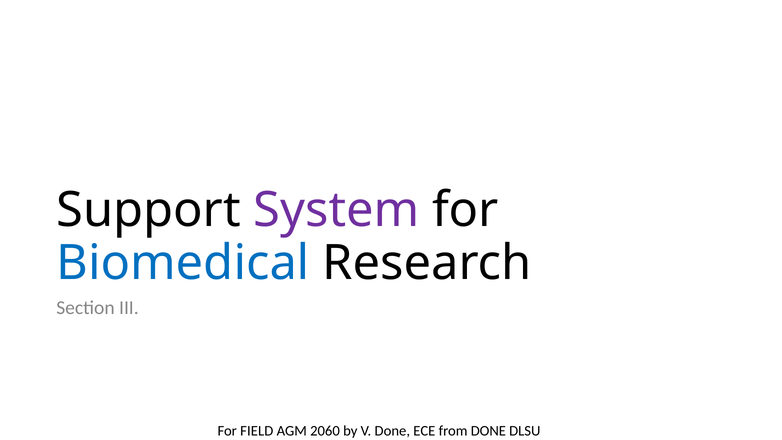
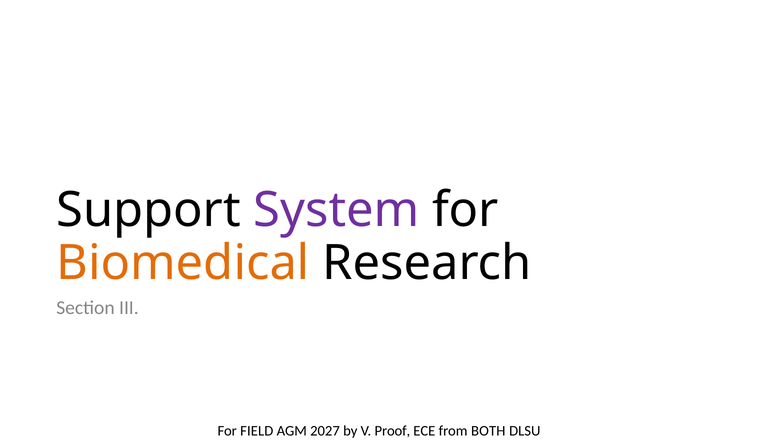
Biomedical colour: blue -> orange (183, 263)
2060: 2060 -> 2027 (325, 431)
V Done: Done -> Proof (392, 431)
from DONE: DONE -> BOTH (488, 431)
